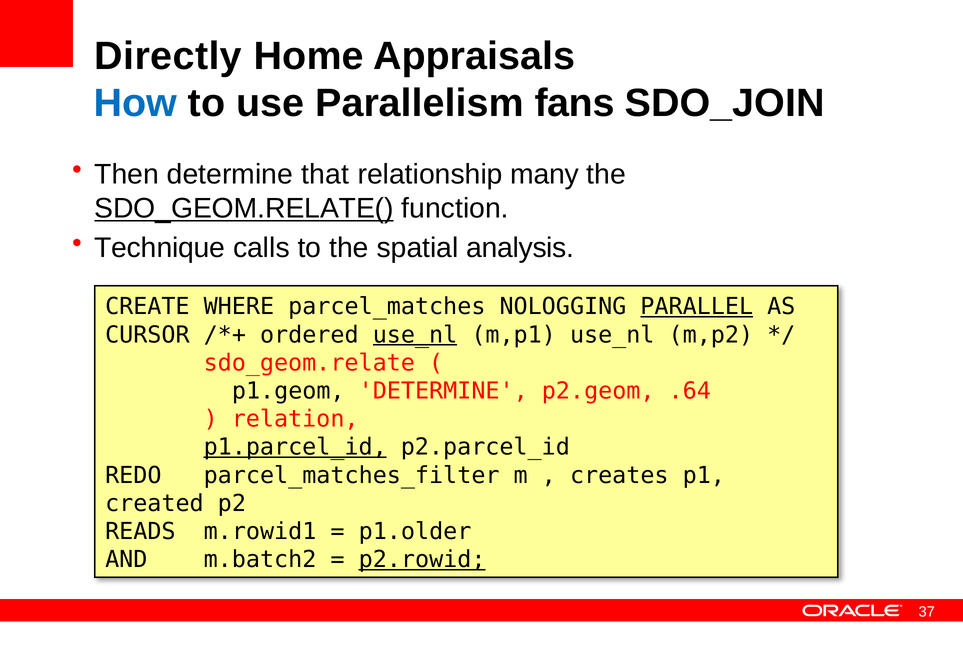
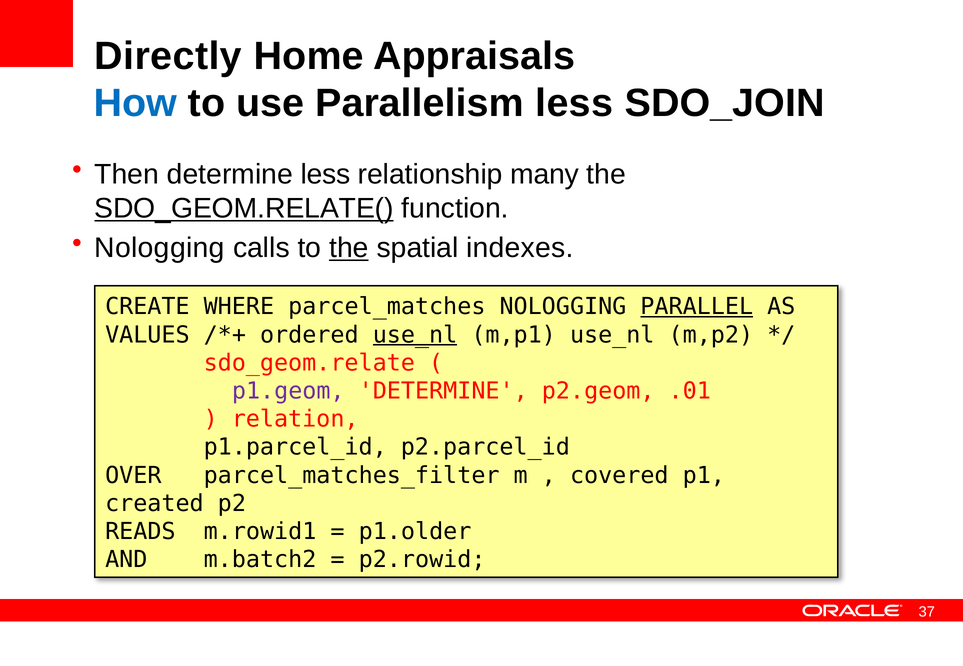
Parallelism fans: fans -> less (574, 104)
determine that: that -> less (325, 175)
Technique: Technique -> Nologging (160, 248)
the underline: none -> present (349, 248)
analysis: analysis -> indexes (520, 248)
CURSOR: CURSOR -> VALUES (147, 335)
p1.geom colour: black -> purple (288, 391)
.64: .64 -> .01 (690, 391)
p1.parcel_id underline: present -> none (295, 448)
REDO: REDO -> OVER (133, 476)
creates: creates -> covered (619, 476)
p2.rowid underline: present -> none (422, 560)
